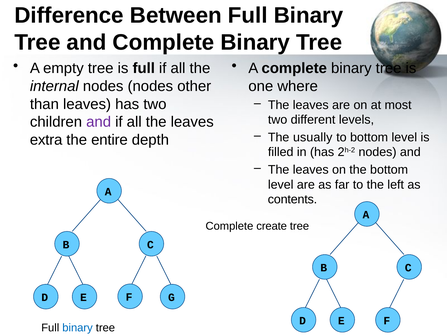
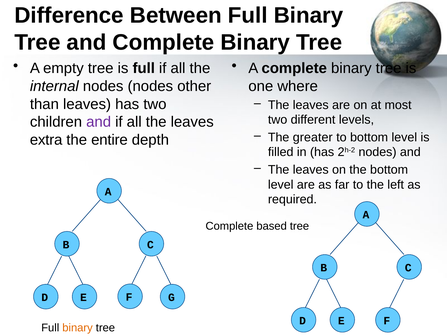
usually: usually -> greater (313, 137)
contents: contents -> required (292, 199)
create: create -> based (272, 226)
binary colour: blue -> orange (78, 327)
